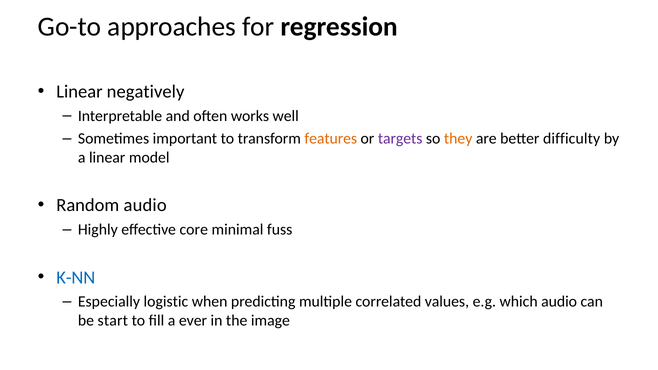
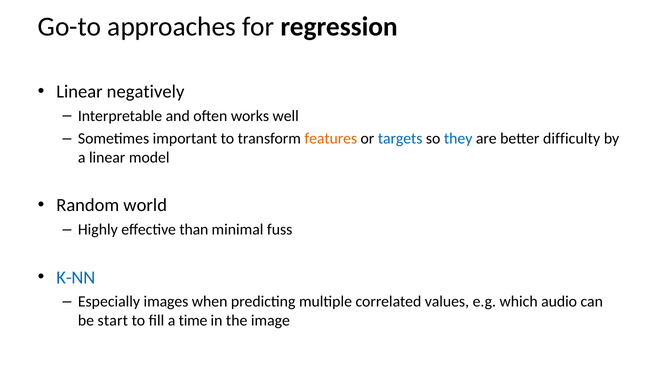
targets colour: purple -> blue (400, 139)
they colour: orange -> blue (458, 139)
Random audio: audio -> world (145, 205)
core: core -> than (194, 230)
logistic: logistic -> images (166, 302)
ever: ever -> time (193, 321)
